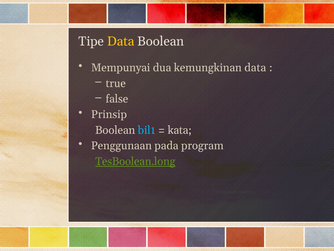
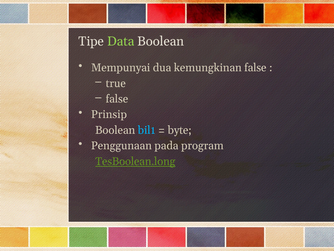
Data colour: yellow -> light green (121, 41)
kemungkinan data: data -> false (255, 68)
kata: kata -> byte (180, 130)
